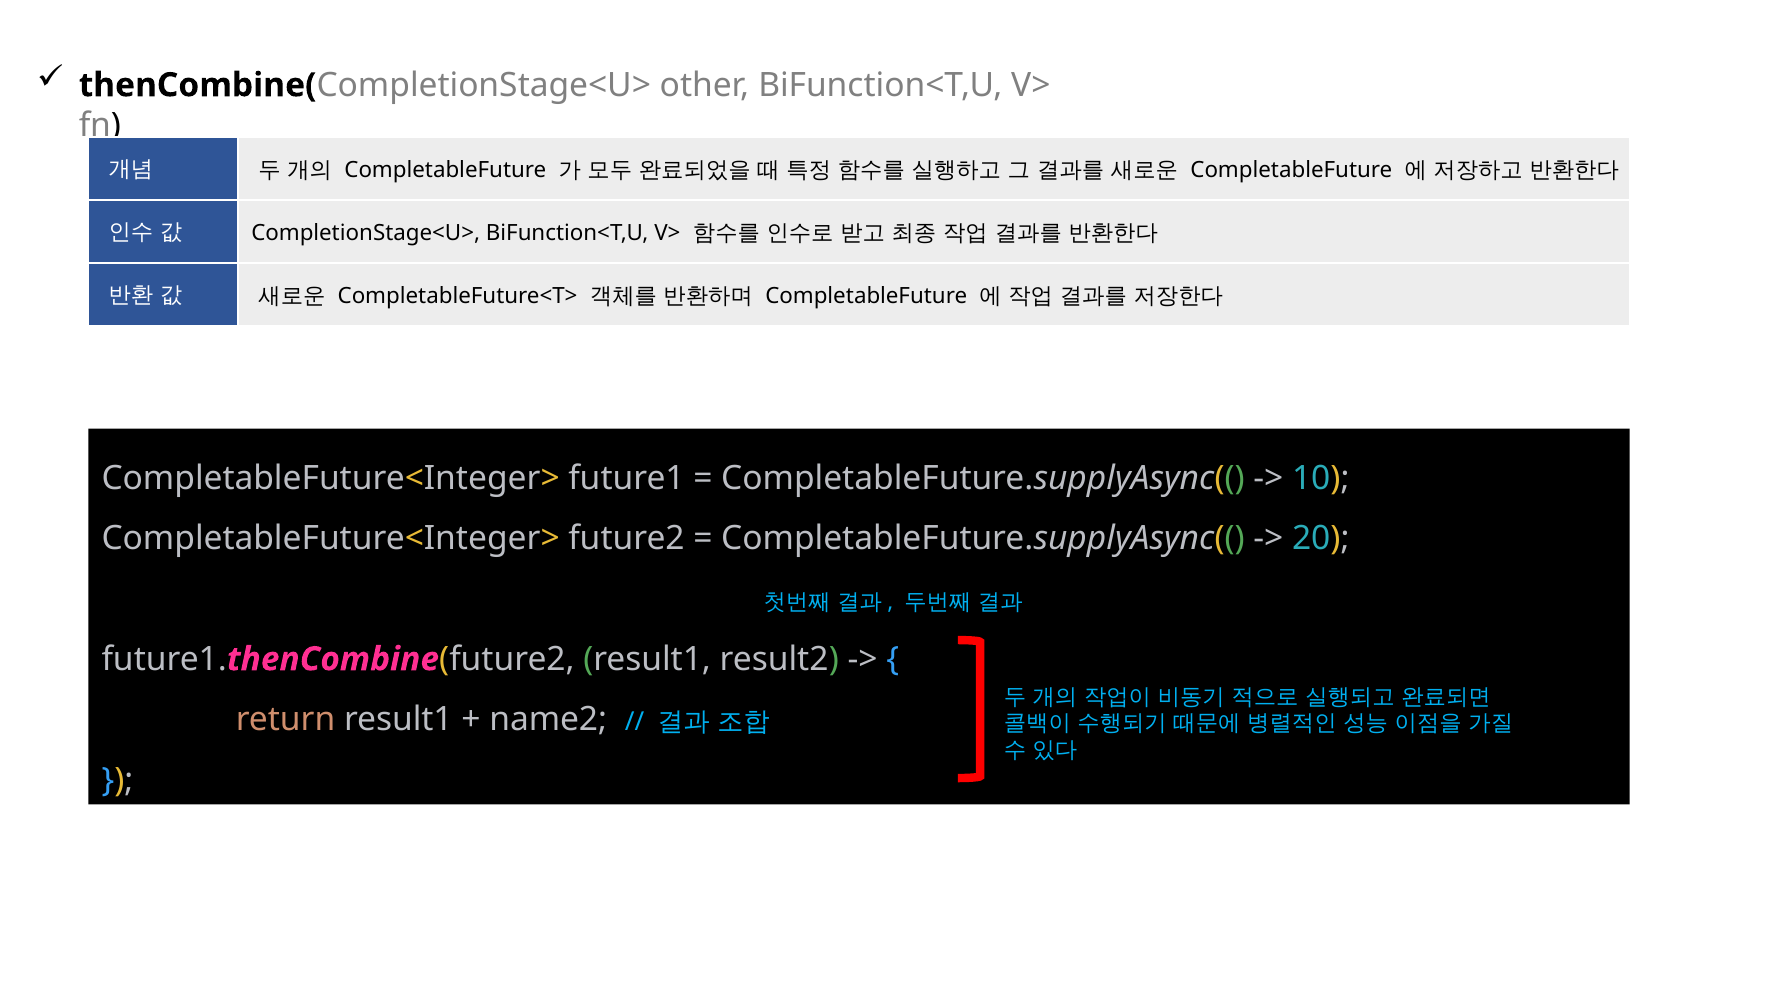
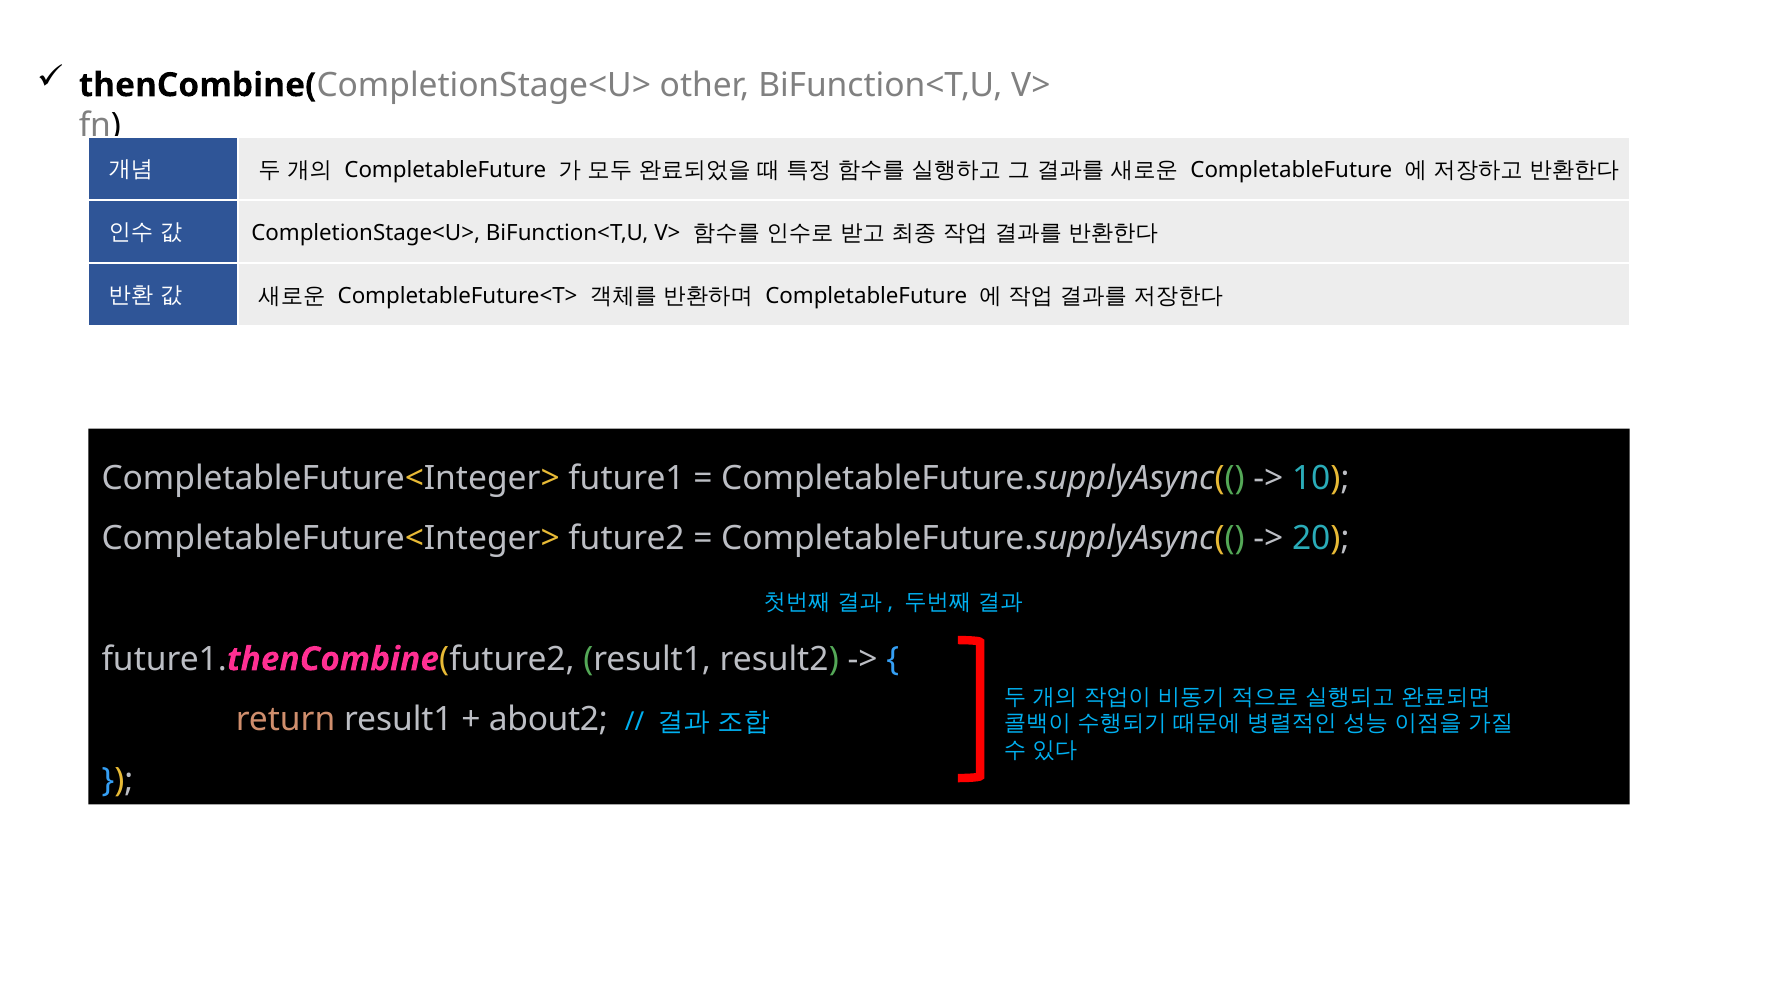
name2: name2 -> about2 (548, 720)
